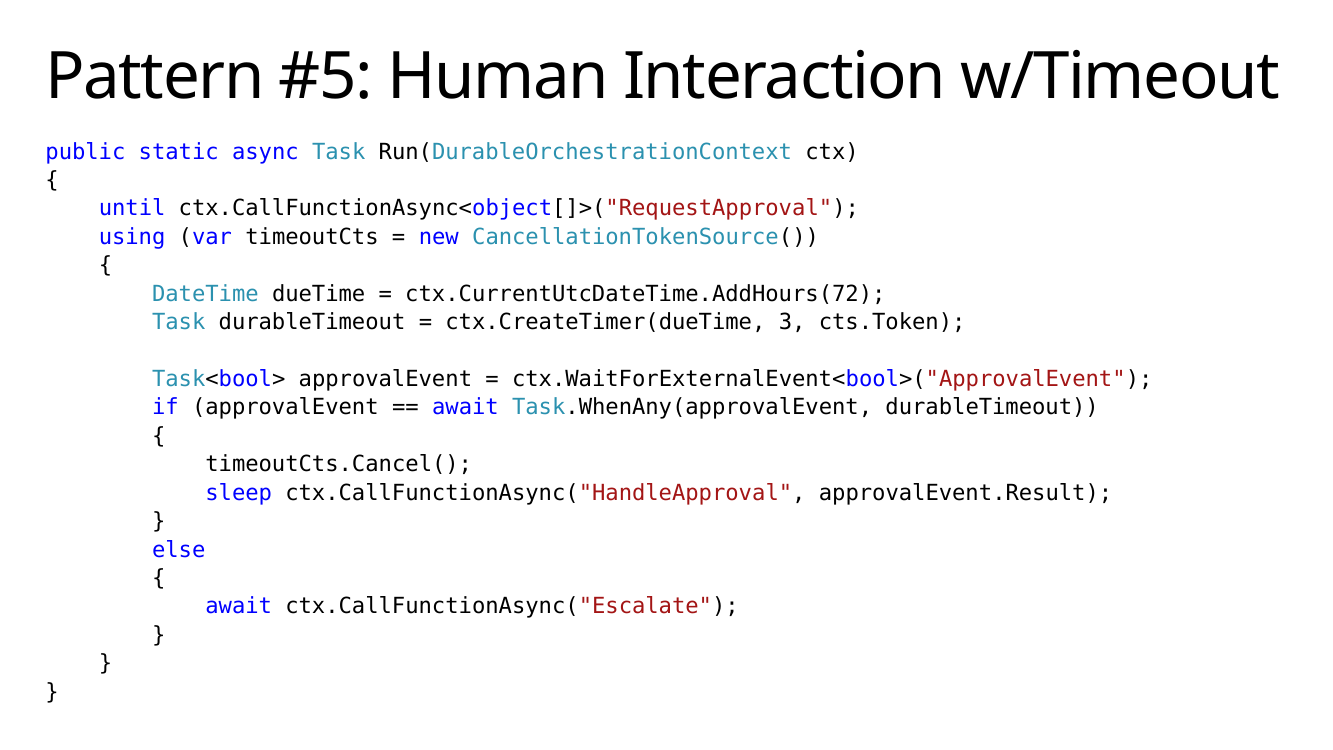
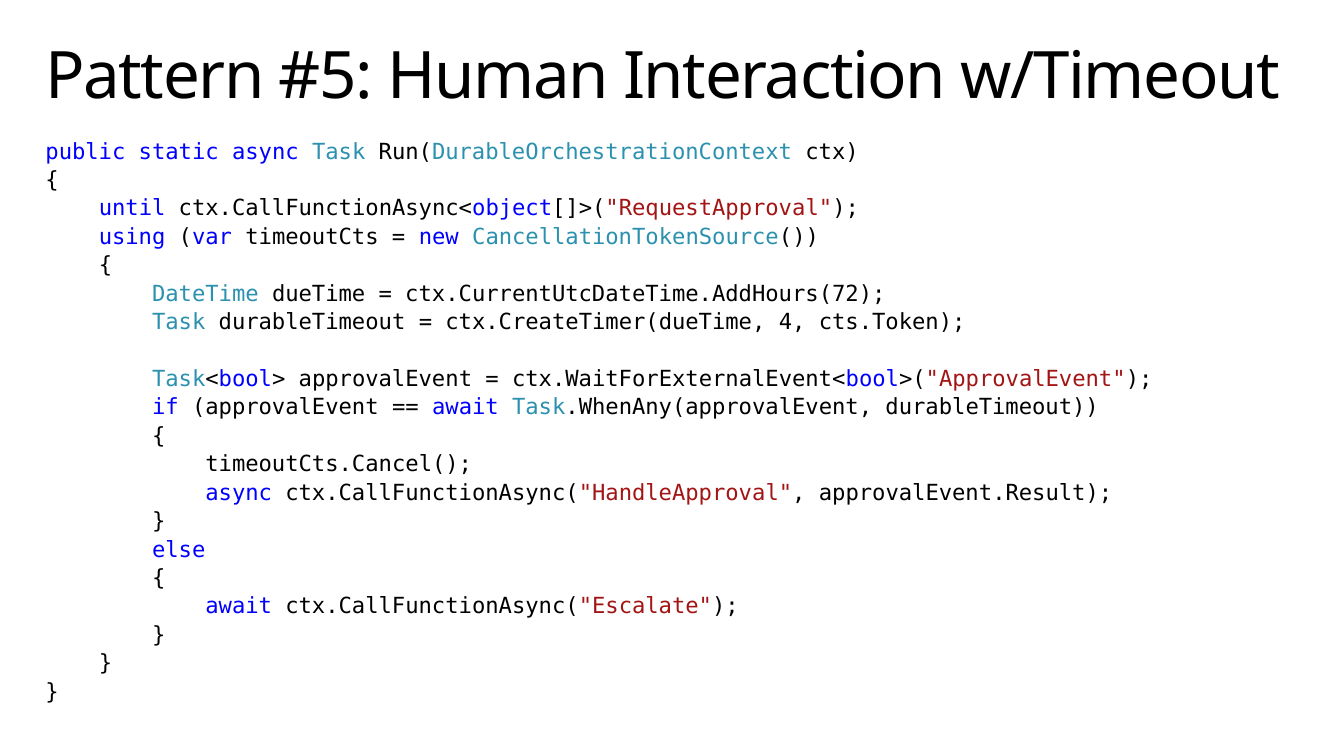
3: 3 -> 4 (792, 322)
sleep: sleep -> async (239, 493)
